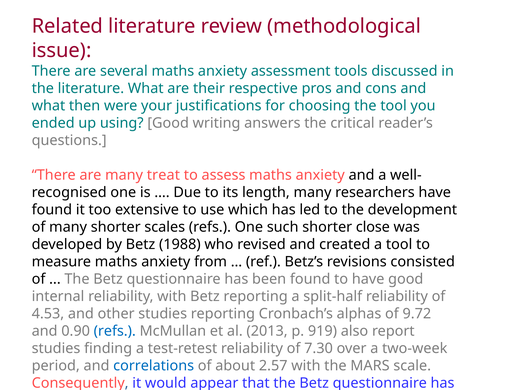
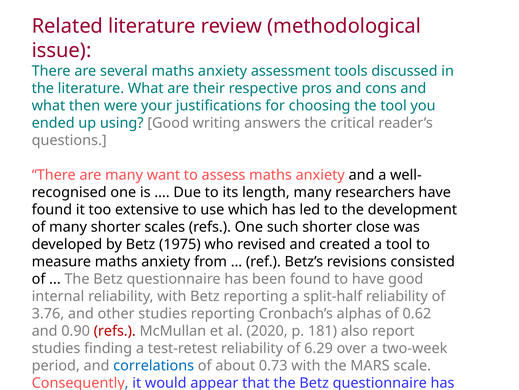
treat: treat -> want (163, 175)
1988: 1988 -> 1975 (180, 244)
4.53: 4.53 -> 3.76 (48, 313)
9.72: 9.72 -> 0.62 (417, 313)
refs colour: blue -> red (115, 330)
2013: 2013 -> 2020 (267, 330)
919: 919 -> 181 (322, 330)
7.30: 7.30 -> 6.29 (319, 348)
2.57: 2.57 -> 0.73 (273, 365)
